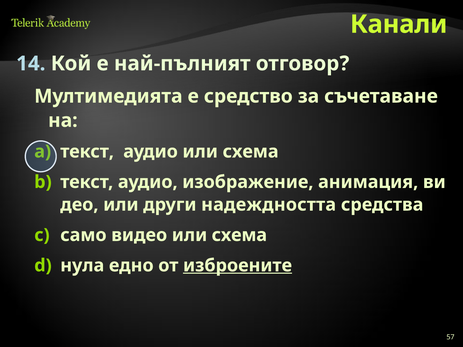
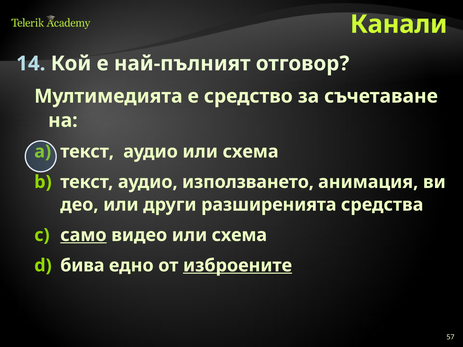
изображение: изображение -> използването (248, 182)
надеждността: надеждността -> разширенията (269, 205)
само underline: none -> present (83, 235)
нула: нула -> бива (82, 266)
